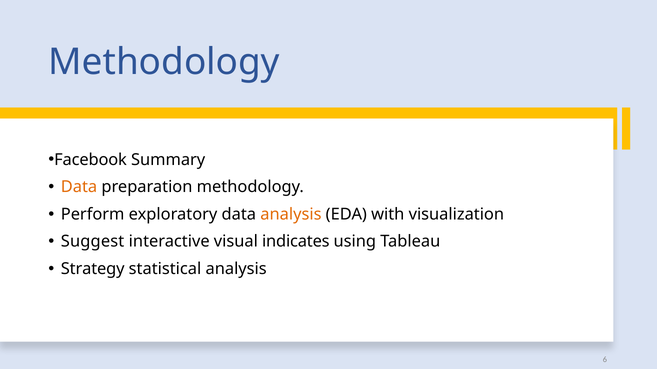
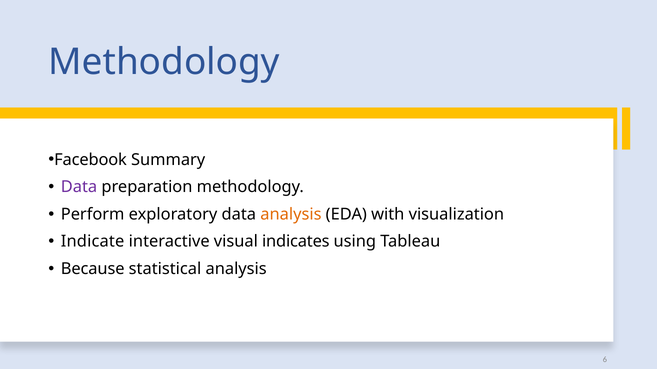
Data colour: orange -> purple (79, 187)
Suggest: Suggest -> Indicate (93, 242)
Strategy: Strategy -> Because (93, 269)
